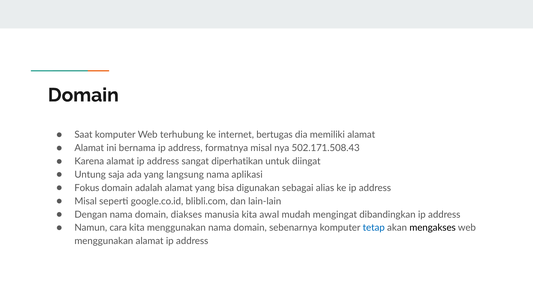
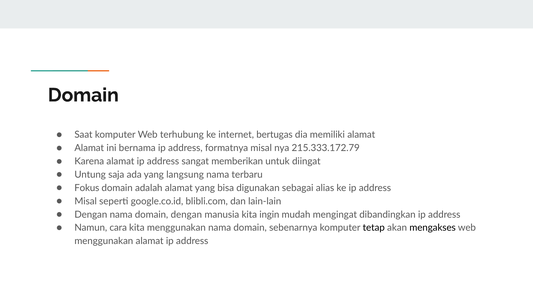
502.171.508.43: 502.171.508.43 -> 215.333.172.79 (326, 148)
diperhatikan: diperhatikan -> memberikan (237, 161)
aplikasi: aplikasi -> terbaru (247, 175)
domain diakses: diakses -> dengan (186, 214)
awal: awal -> ingin (269, 214)
tetap colour: blue -> black (374, 228)
